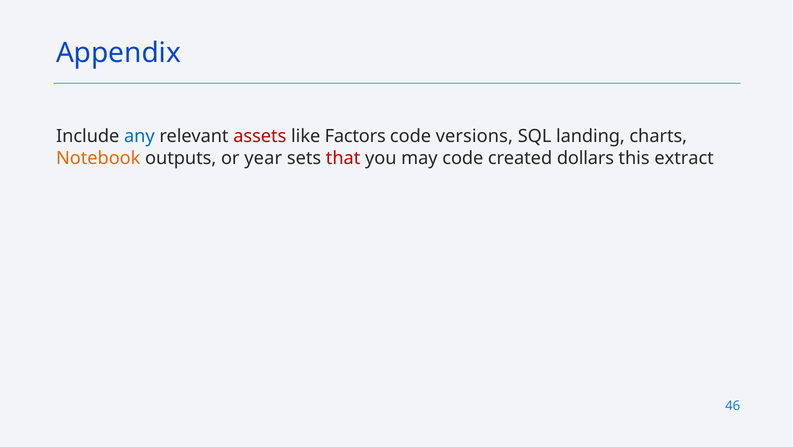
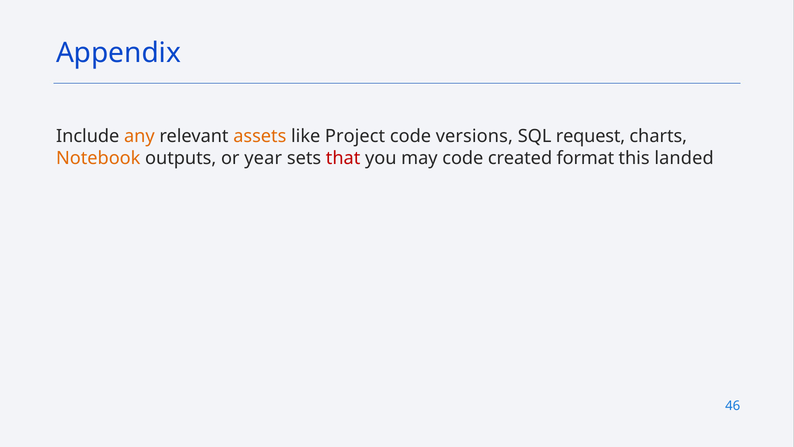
any colour: blue -> orange (139, 136)
assets colour: red -> orange (260, 136)
Factors: Factors -> Project (355, 136)
landing: landing -> request (590, 136)
dollars: dollars -> format (585, 158)
extract: extract -> landed (684, 158)
